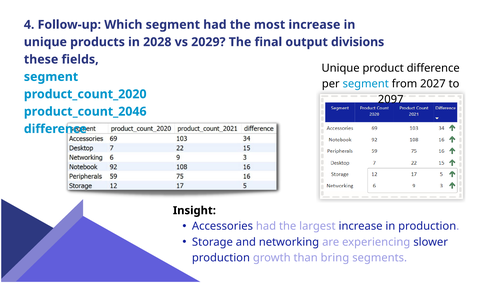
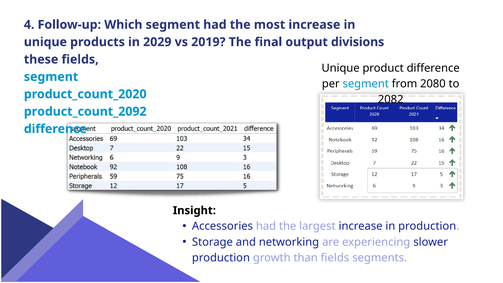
2028: 2028 -> 2029 (157, 42)
2029: 2029 -> 2019 (208, 42)
2027: 2027 -> 2080 (433, 84)
2097: 2097 -> 2082 (391, 99)
product_count_2046: product_count_2046 -> product_count_2092 (85, 112)
than bring: bring -> fields (335, 258)
